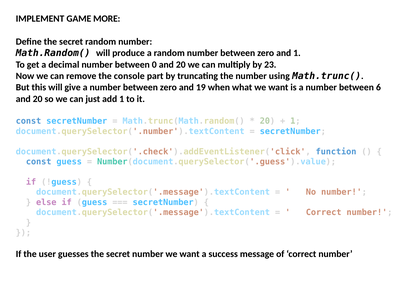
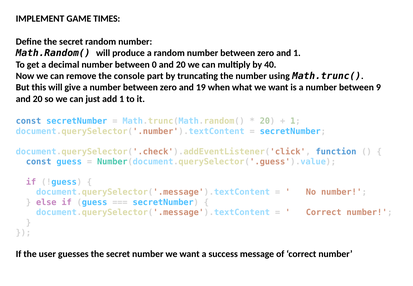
MORE: MORE -> TIMES (107, 19)
23: 23 -> 40 (270, 65)
6: 6 -> 9 (378, 87)
